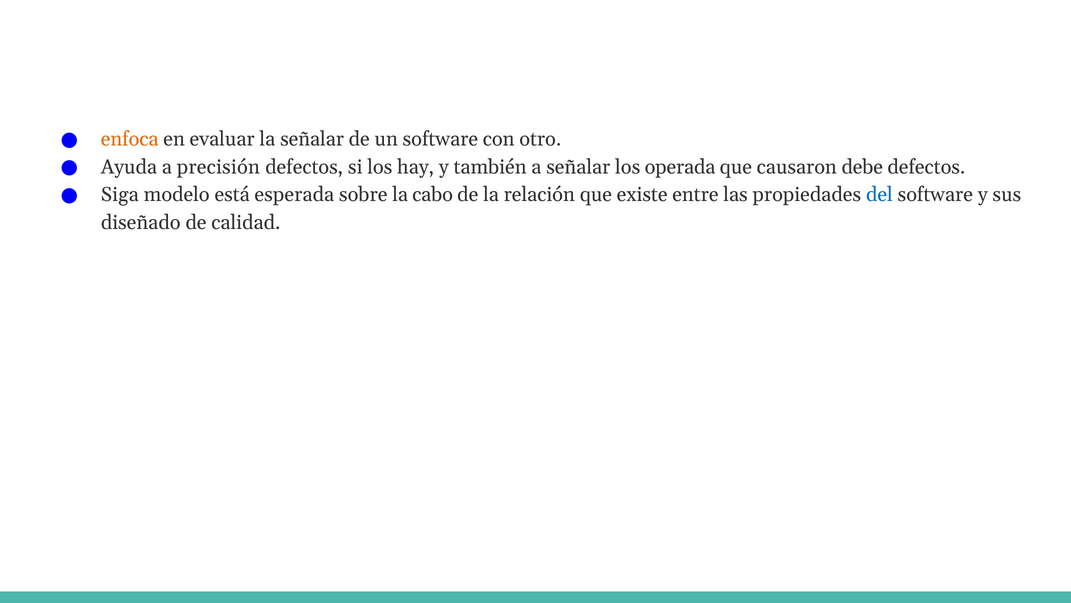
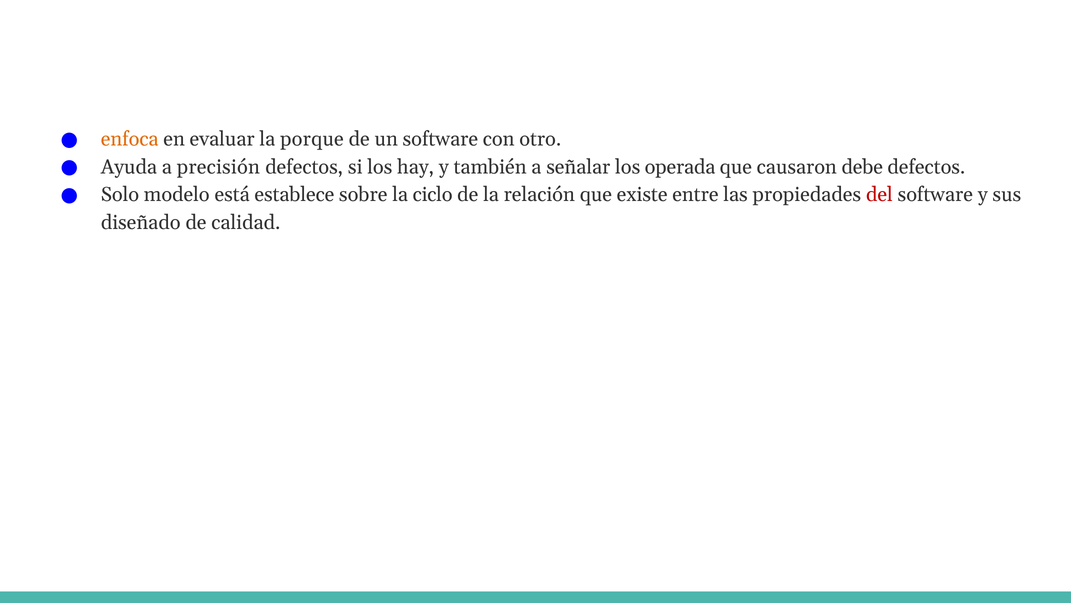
la señalar: señalar -> porque (312, 139)
Siga: Siga -> Solo (120, 195)
esperada: esperada -> establece (294, 195)
cabo: cabo -> ciclo (433, 195)
del colour: blue -> red (879, 195)
